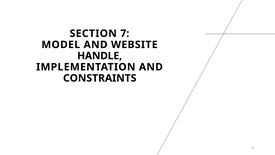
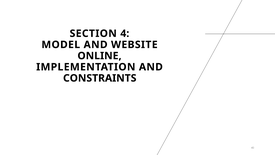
7: 7 -> 4 (125, 33)
HANDLE: HANDLE -> ONLINE (99, 56)
